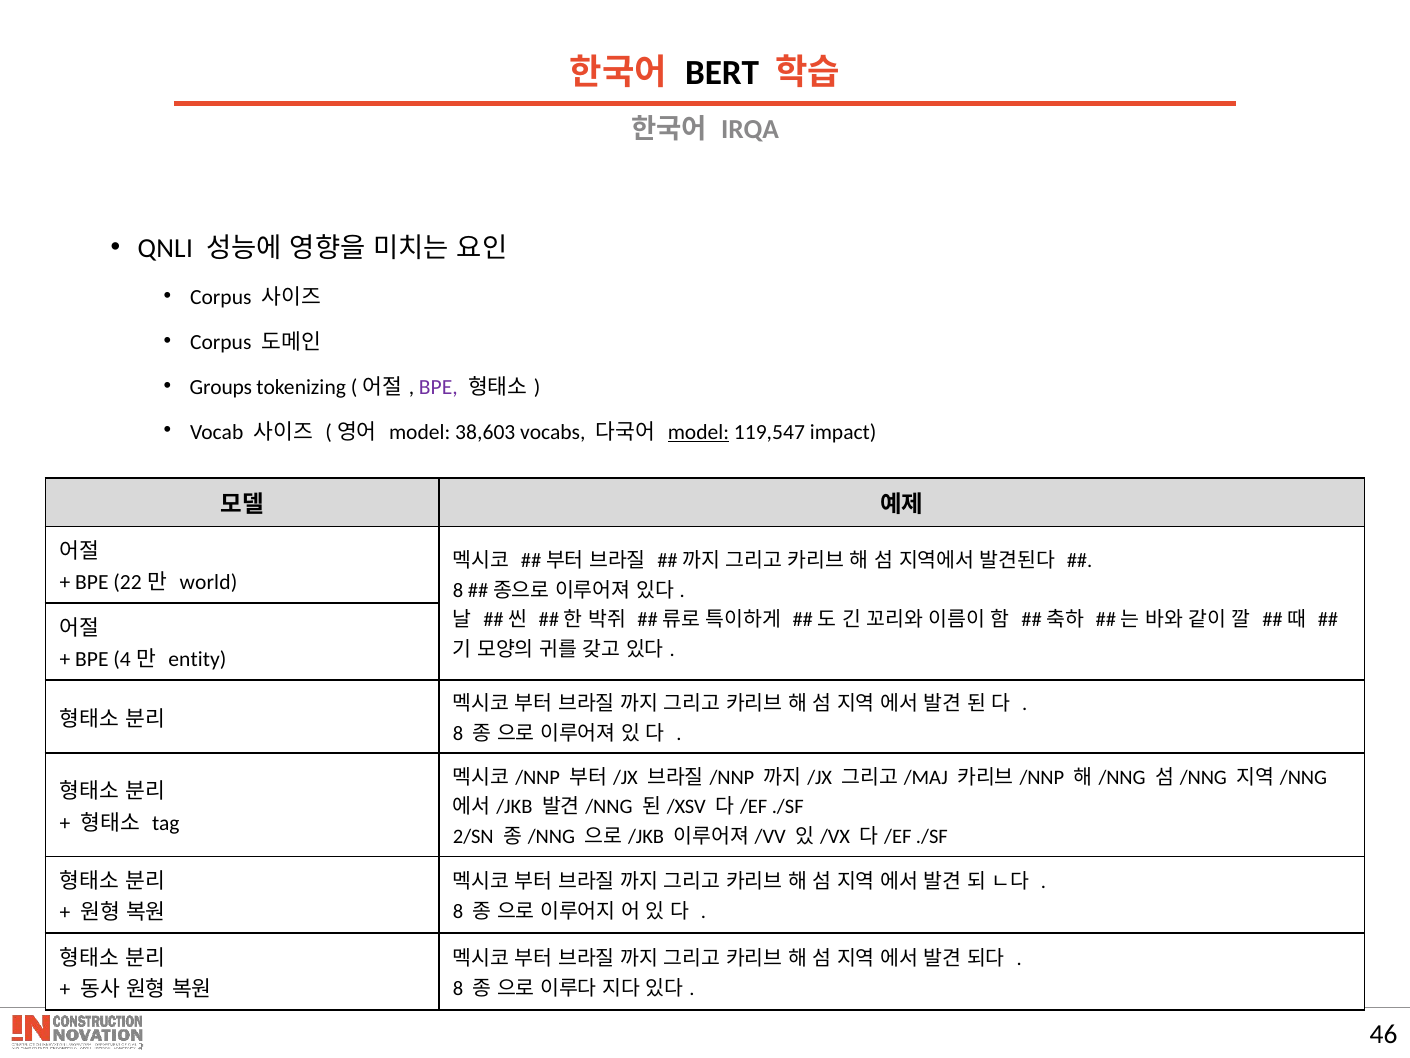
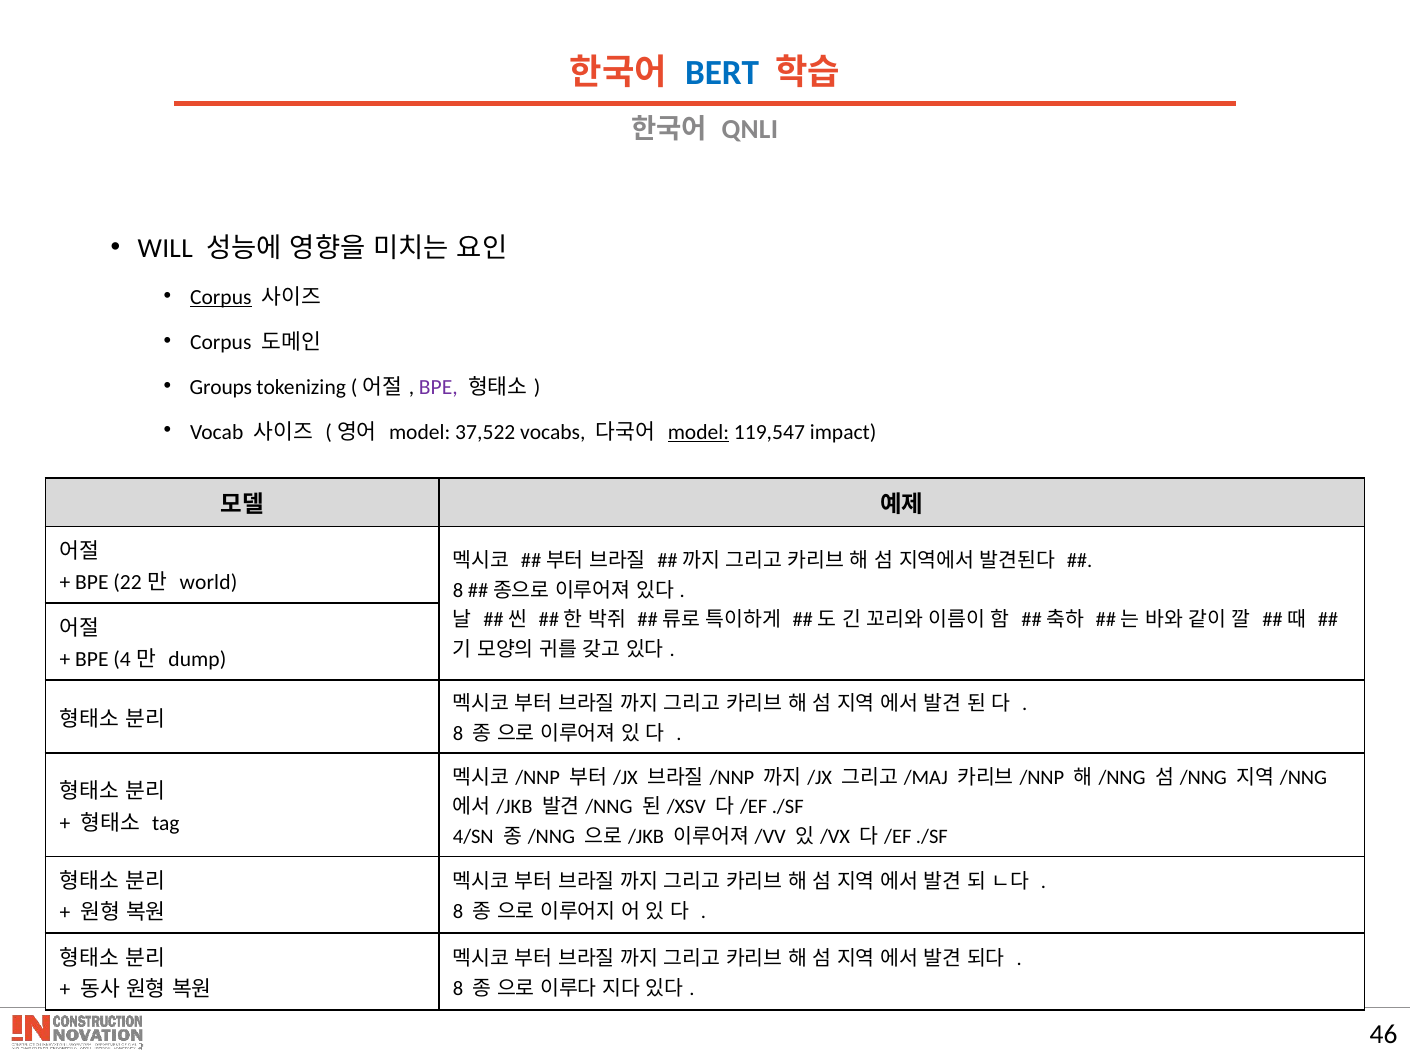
BERT colour: black -> blue (722, 73)
IRQA: IRQA -> QNLI (750, 129)
QNLI: QNLI -> WILL (165, 249)
Corpus underline: none -> present (221, 297)
38,603: 38,603 -> 37,522 (485, 432)
entity: entity -> dump (197, 659)
2/SN: 2/SN -> 4/SN (473, 836)
